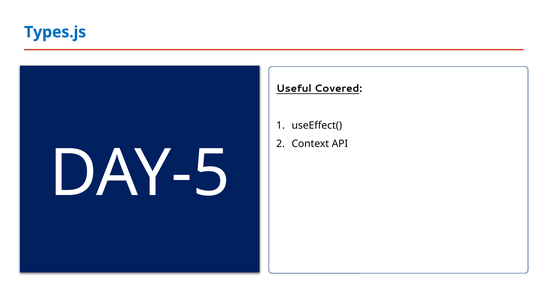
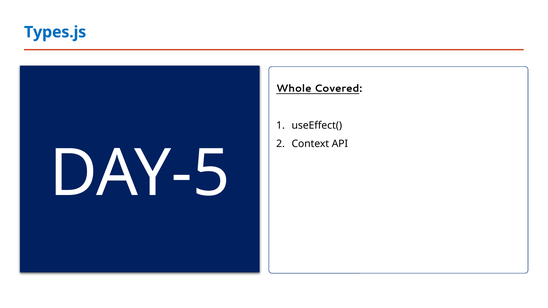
Useful: Useful -> Whole (294, 88)
